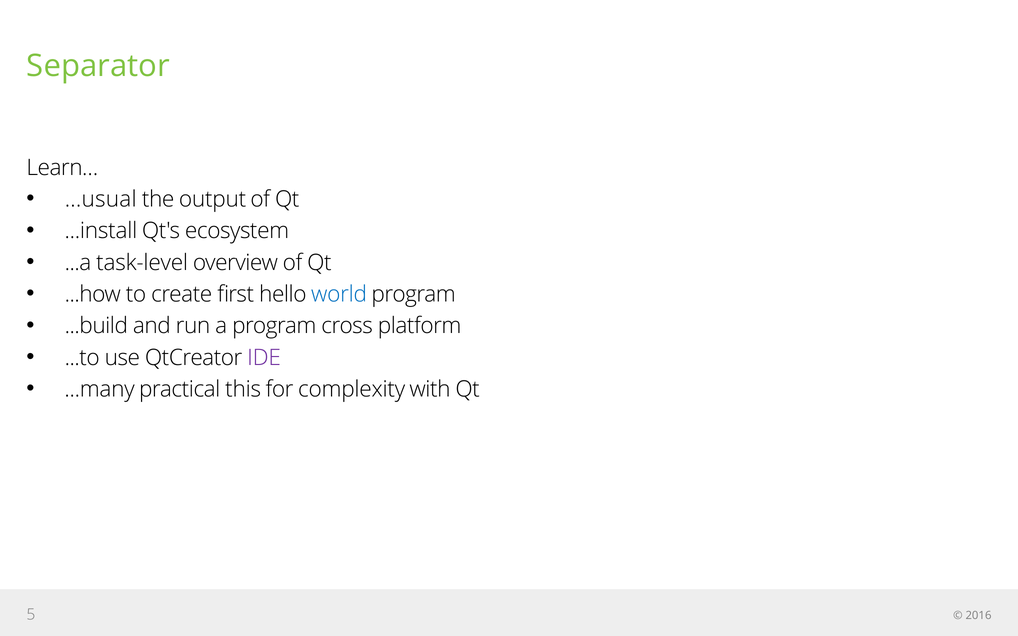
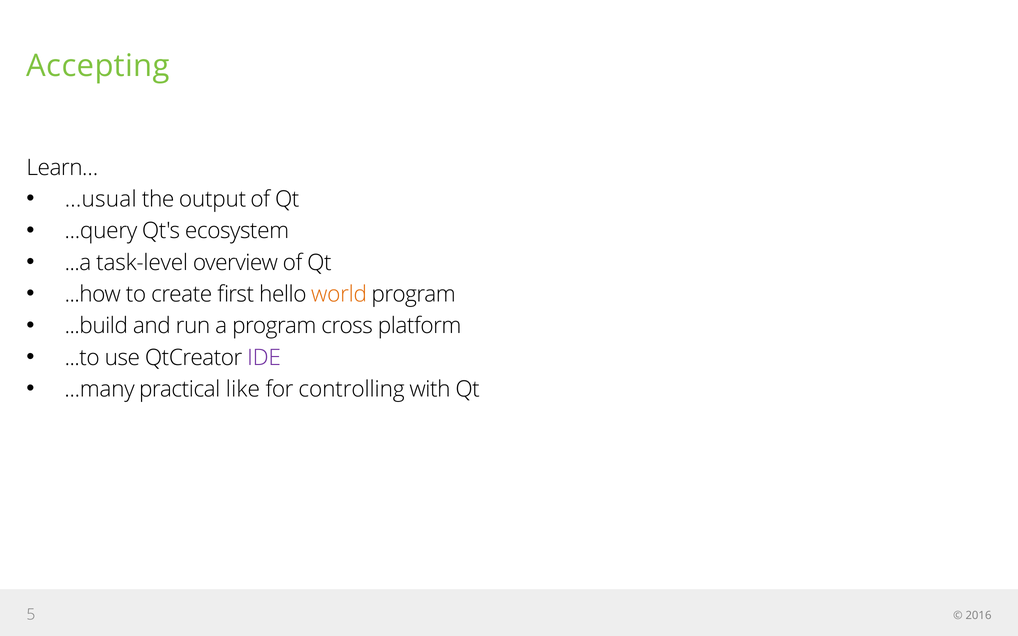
Separator: Separator -> Accepting (98, 66)
...install: ...install -> ...query (101, 231)
world colour: blue -> orange (339, 294)
this: this -> like (243, 389)
complexity: complexity -> controlling (352, 389)
